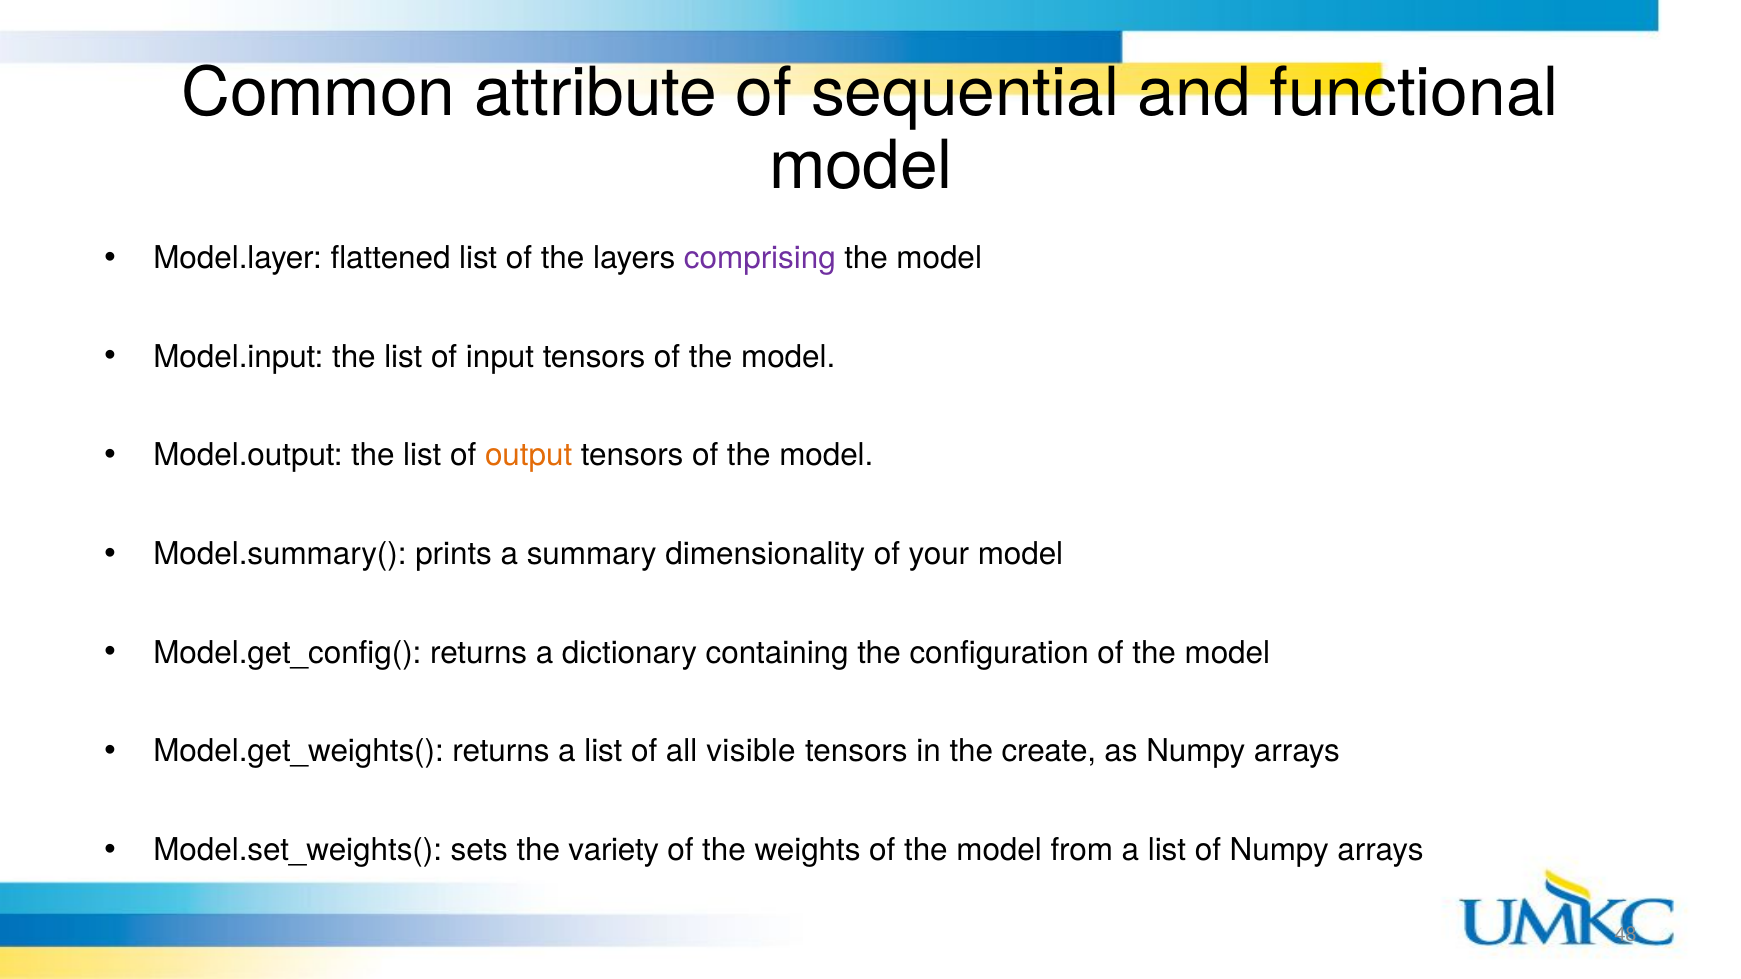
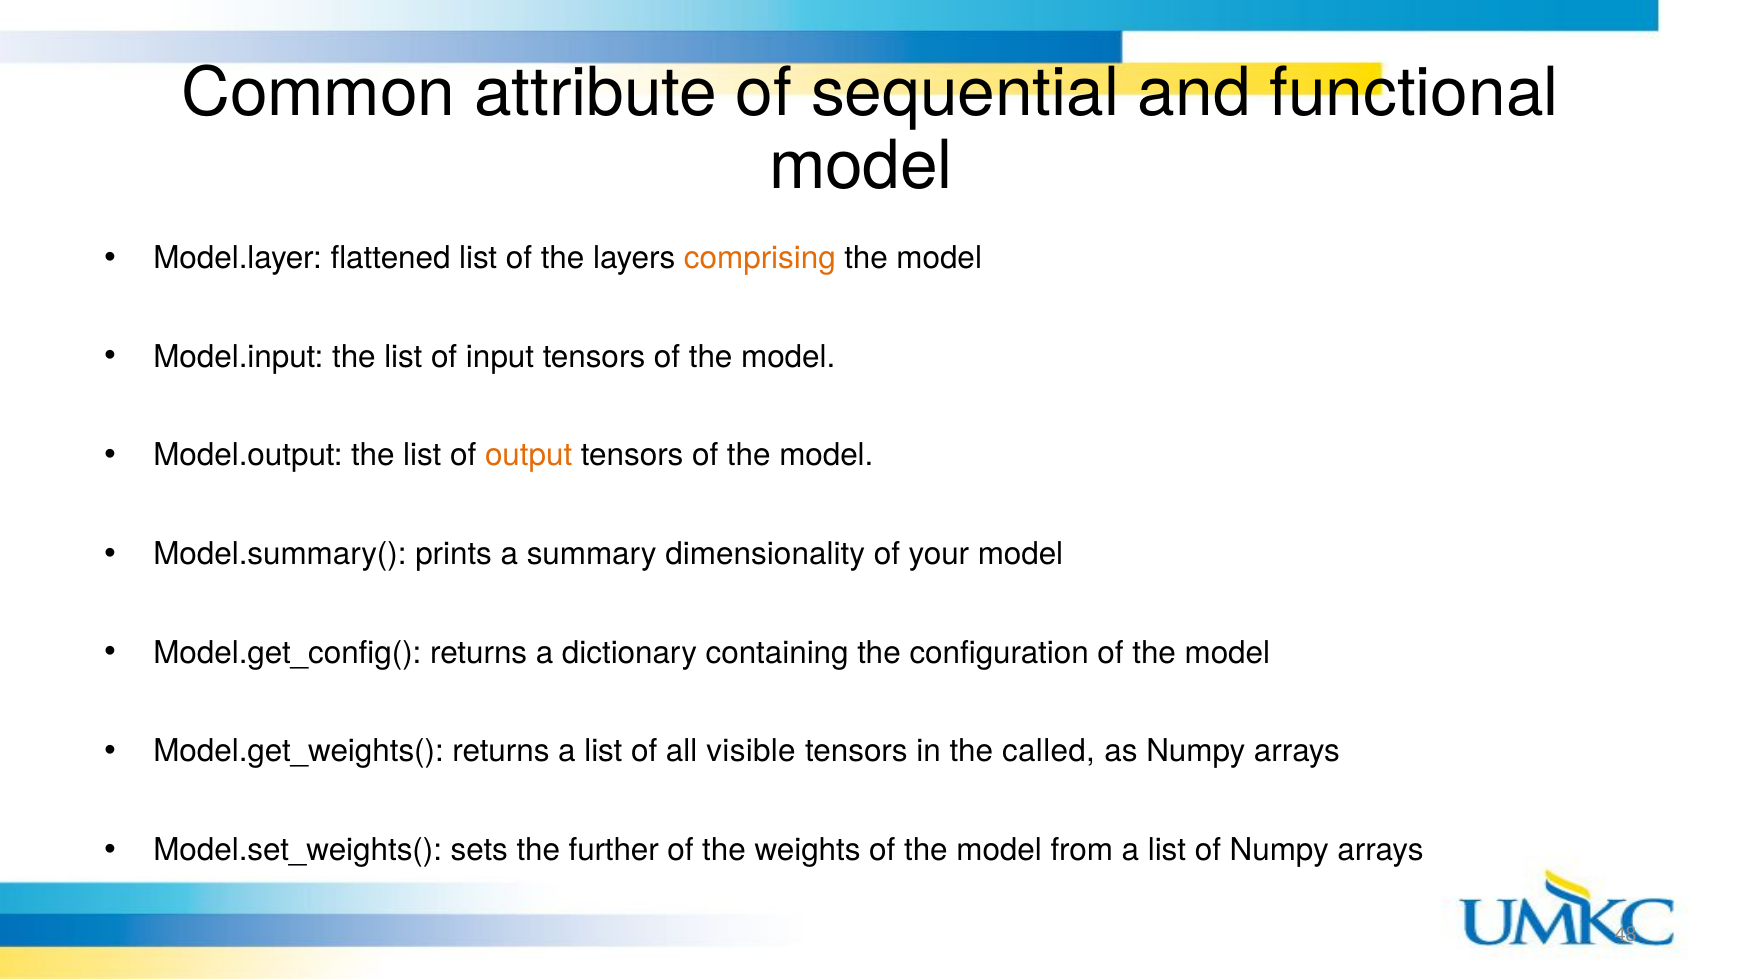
comprising colour: purple -> orange (760, 258)
create: create -> called (1049, 752)
variety: variety -> further (614, 851)
